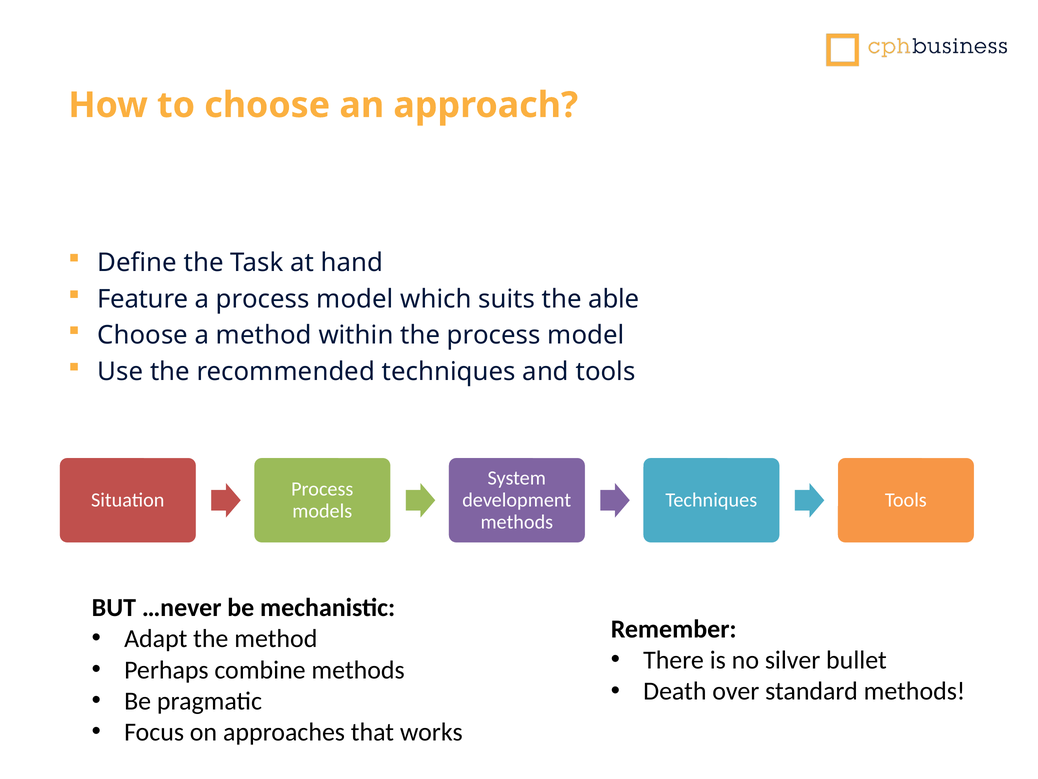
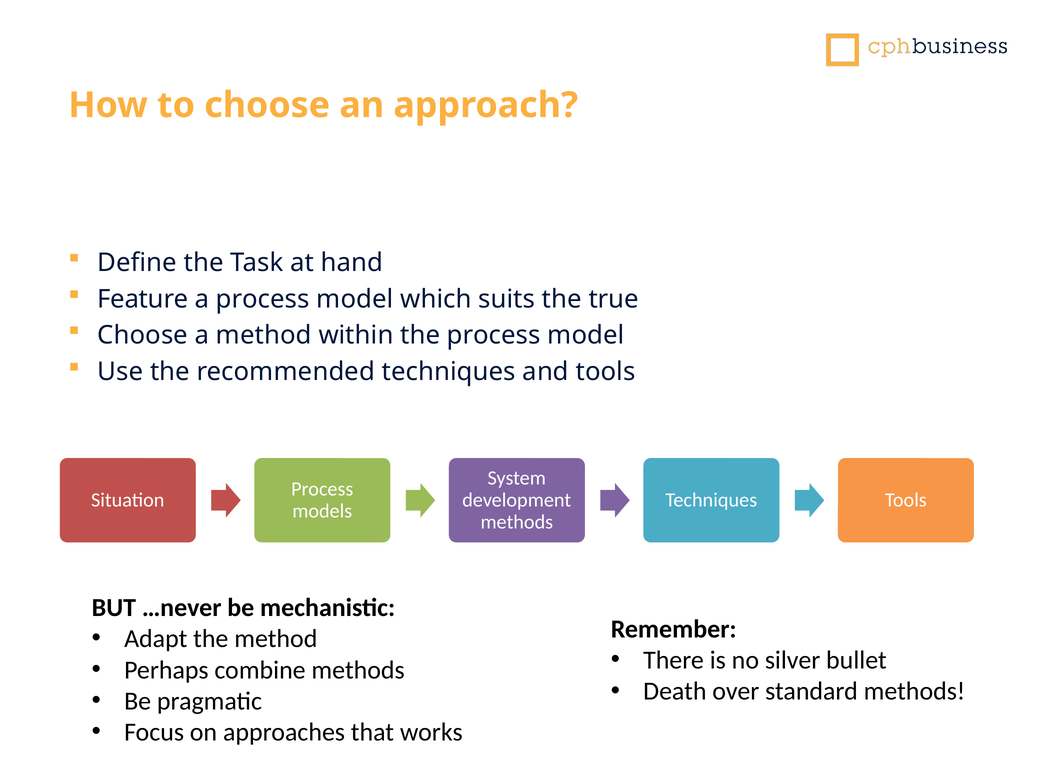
able: able -> true (614, 299)
